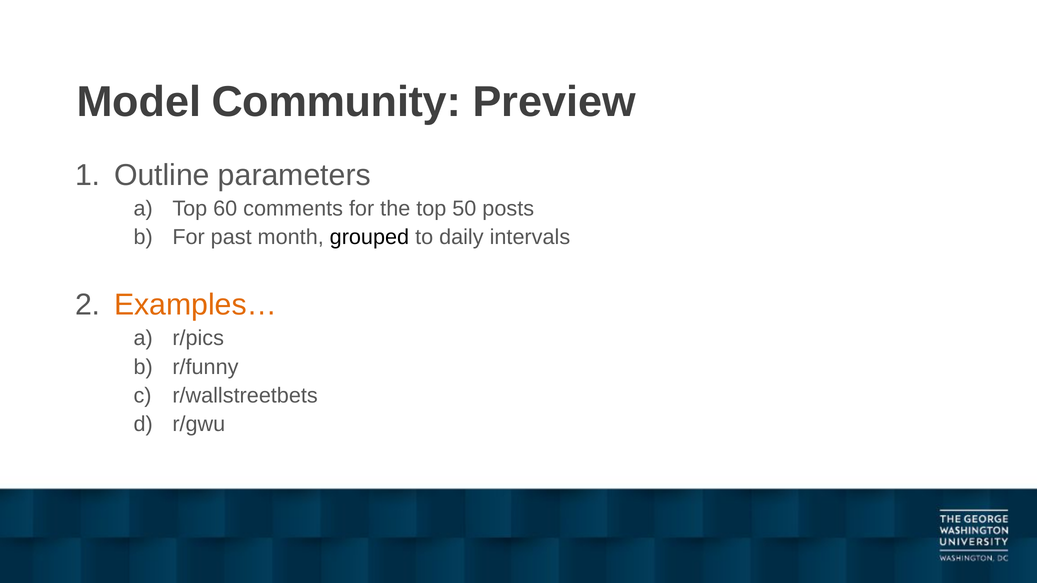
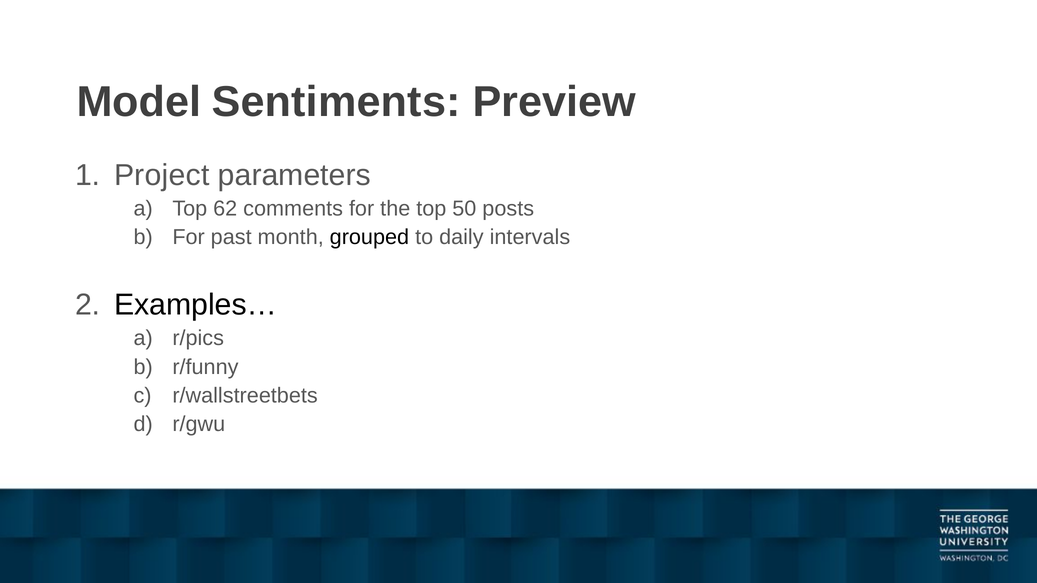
Community: Community -> Sentiments (336, 102)
Outline: Outline -> Project (162, 175)
60: 60 -> 62 (225, 209)
Examples… colour: orange -> black (195, 305)
